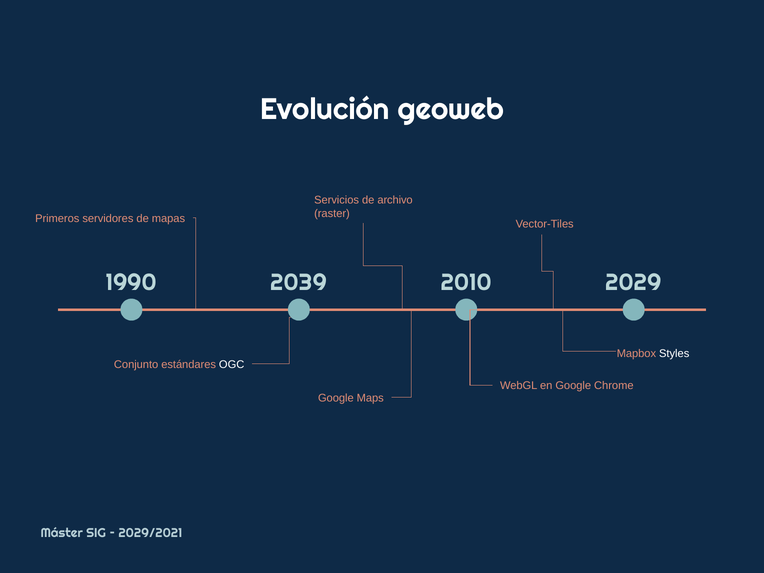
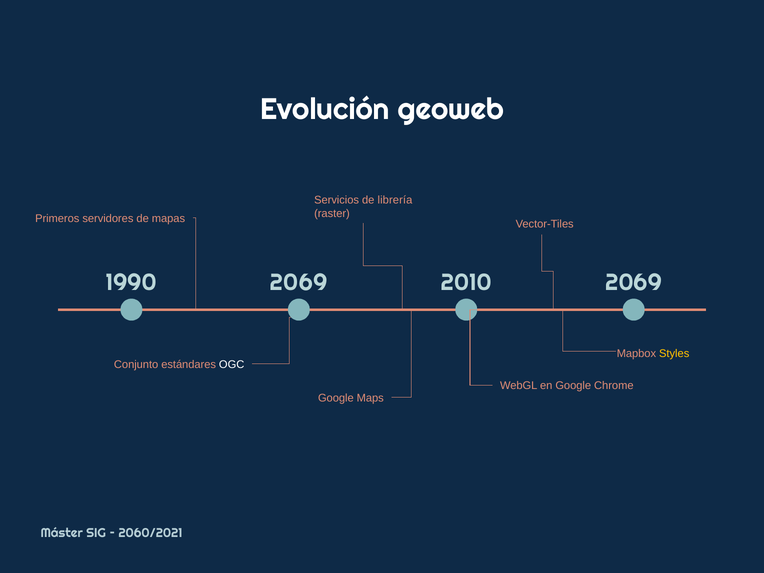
archivo: archivo -> librería (395, 200)
1990 2039: 2039 -> 2069 (299, 282)
2010 2029: 2029 -> 2069 (634, 282)
Styles colour: white -> yellow (674, 354)
2029/2021: 2029/2021 -> 2060/2021 (150, 533)
